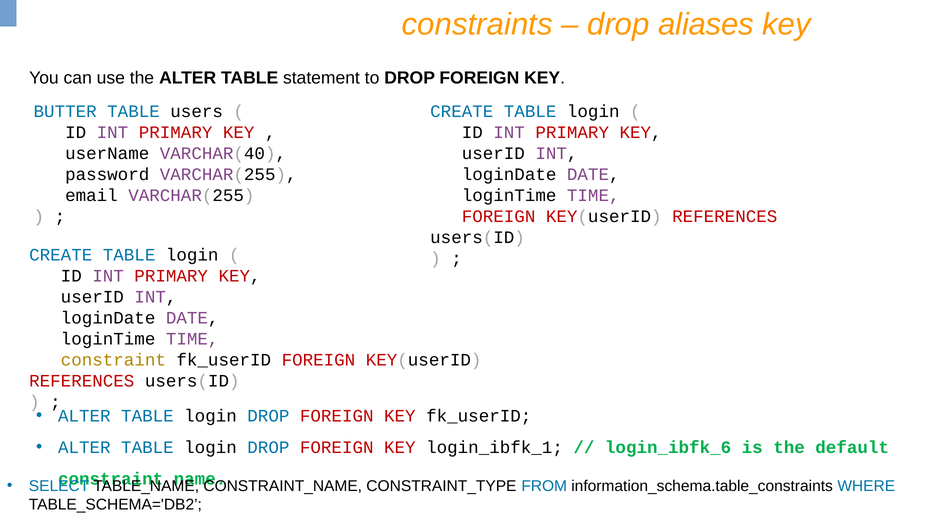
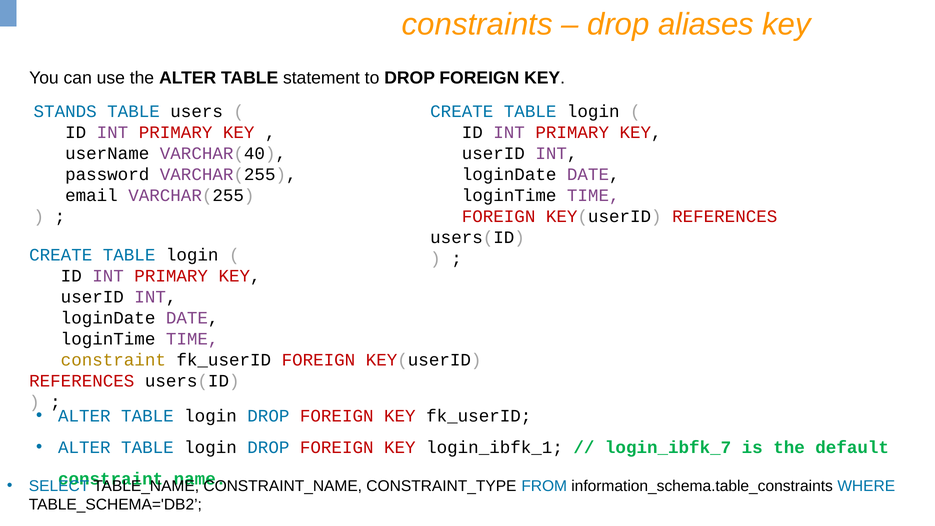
BUTTER: BUTTER -> STANDS (65, 111)
login_ibfk_6: login_ibfk_6 -> login_ibfk_7 (668, 447)
